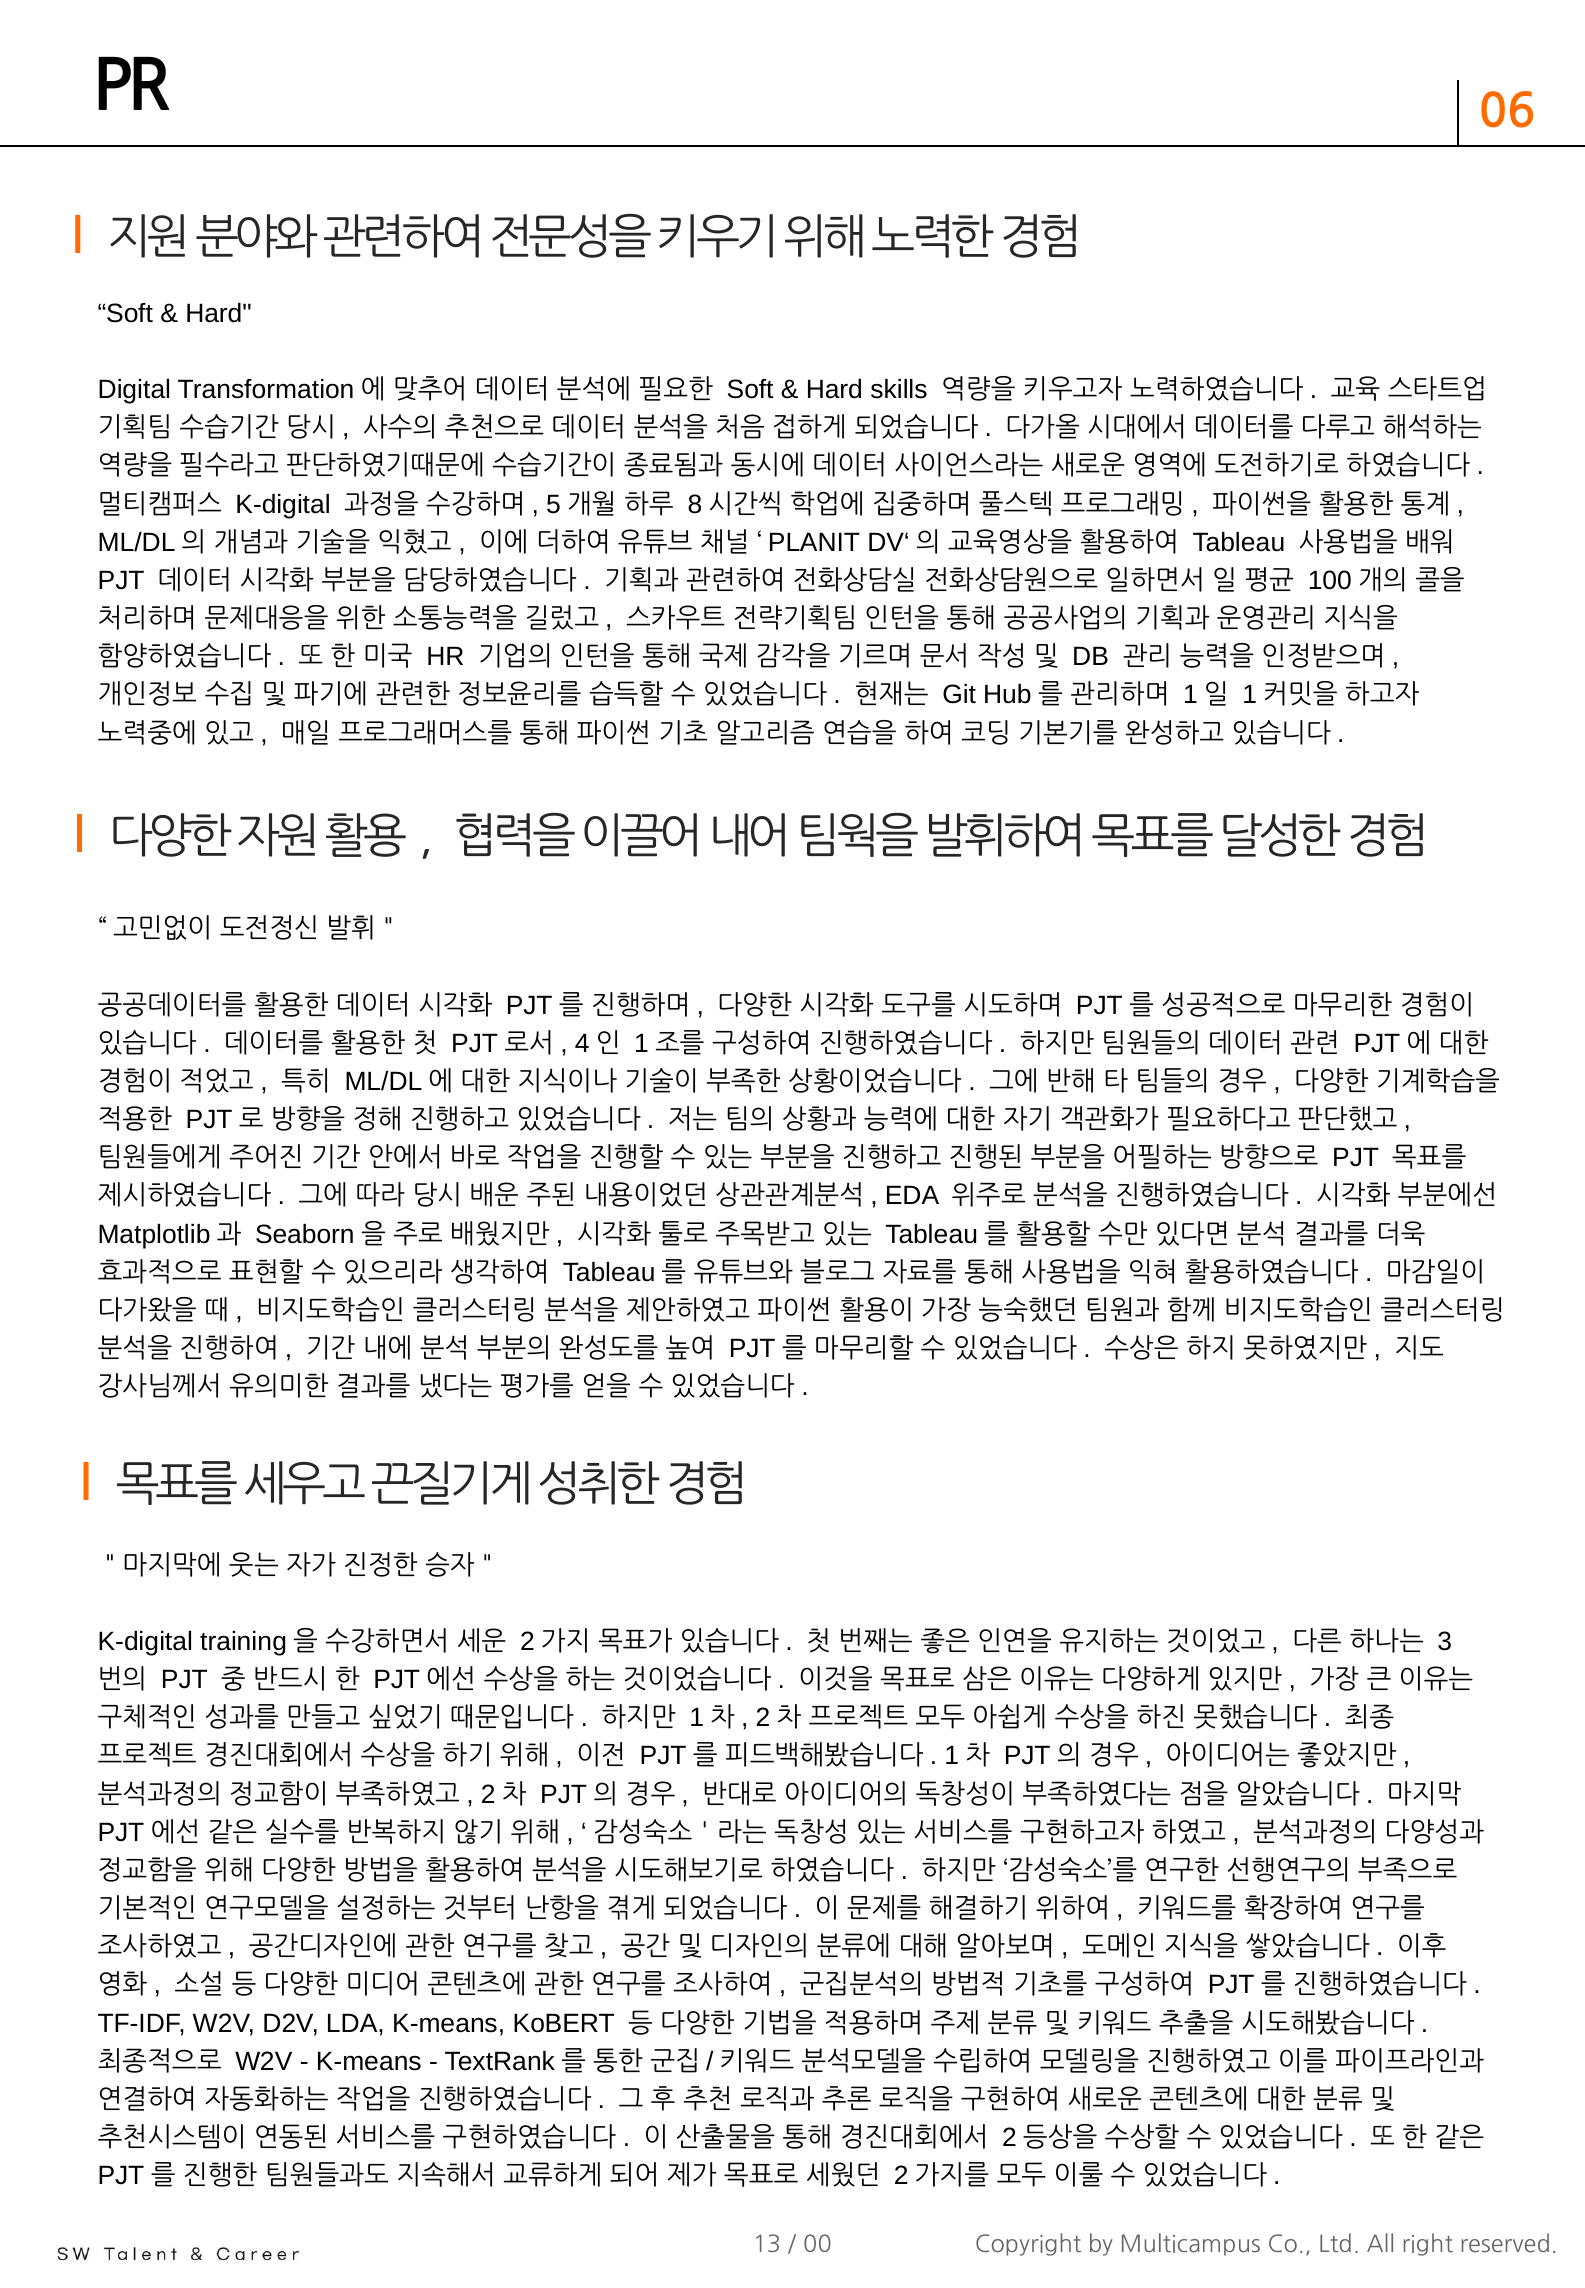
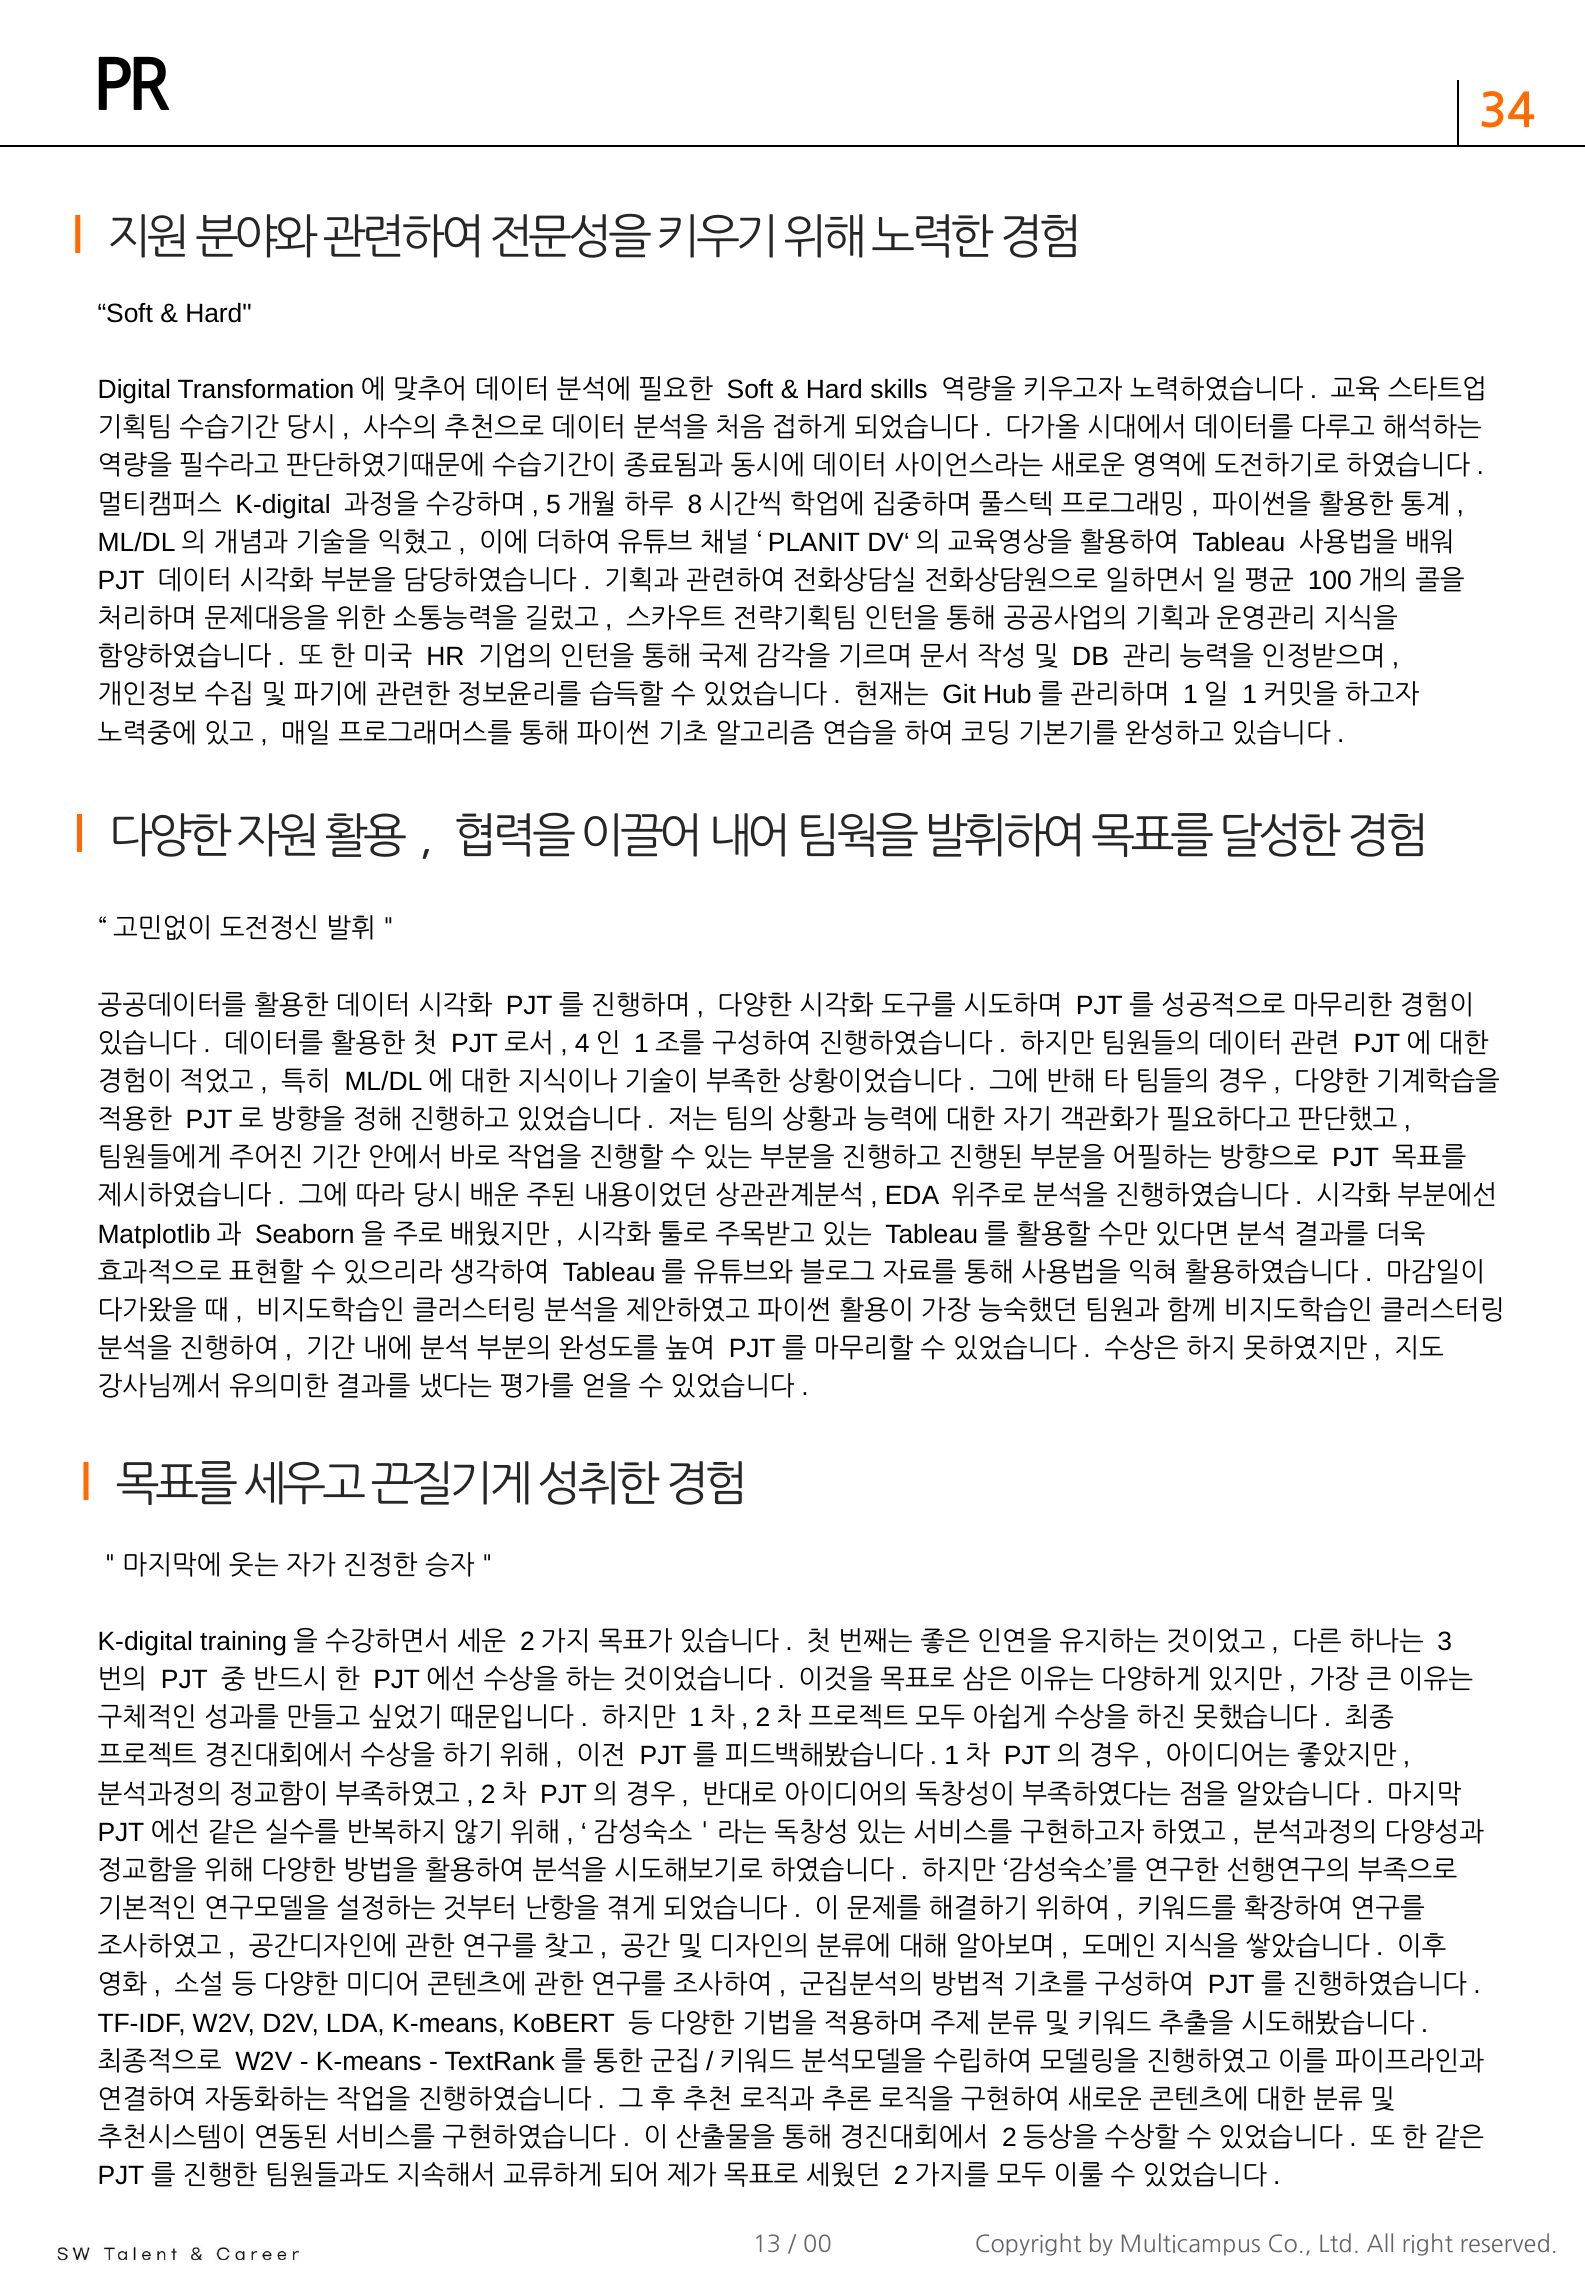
06: 06 -> 34 (1507, 112)
